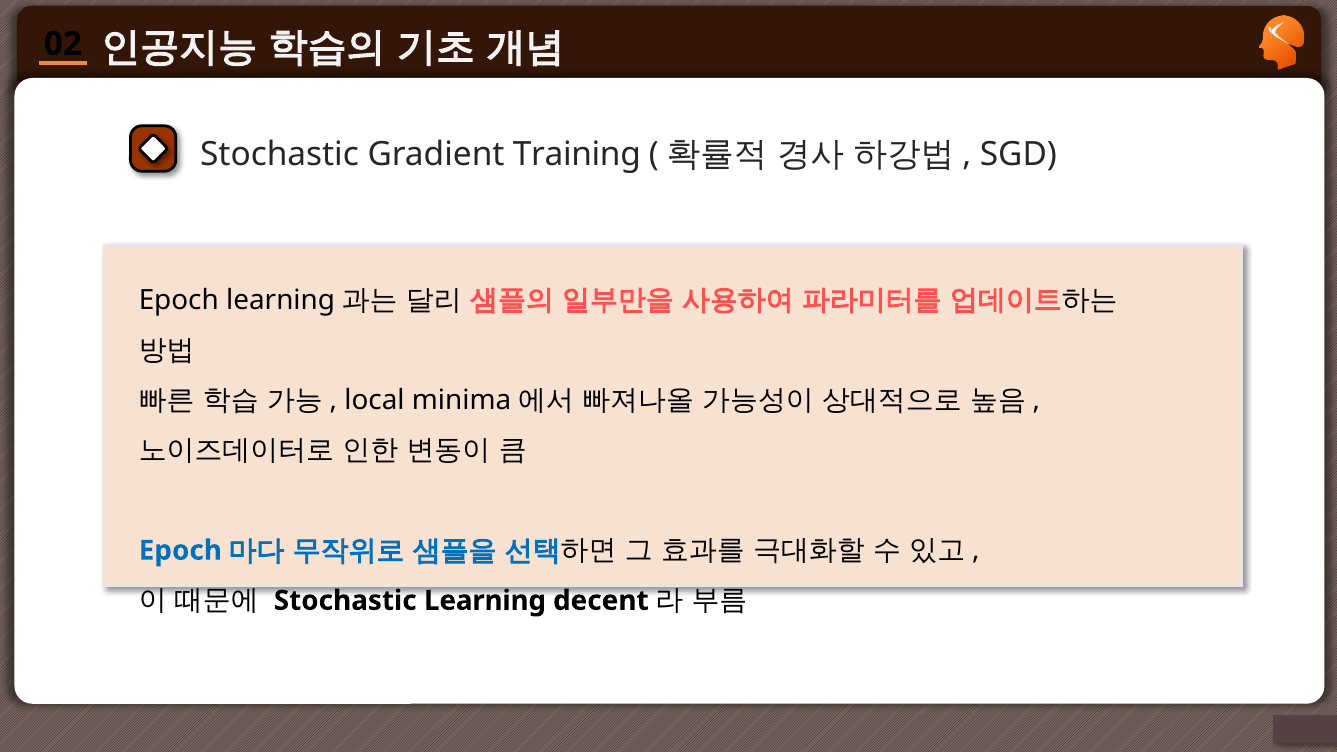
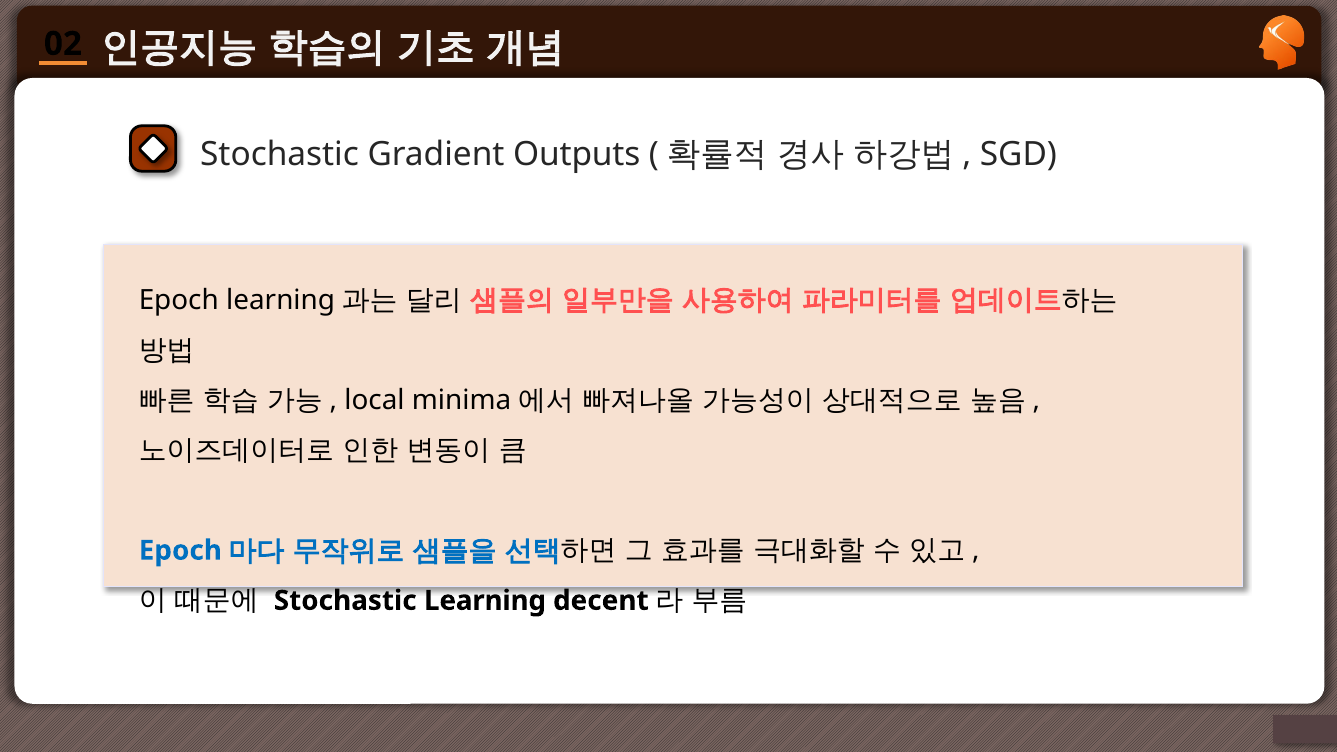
Training: Training -> Outputs (577, 155)
